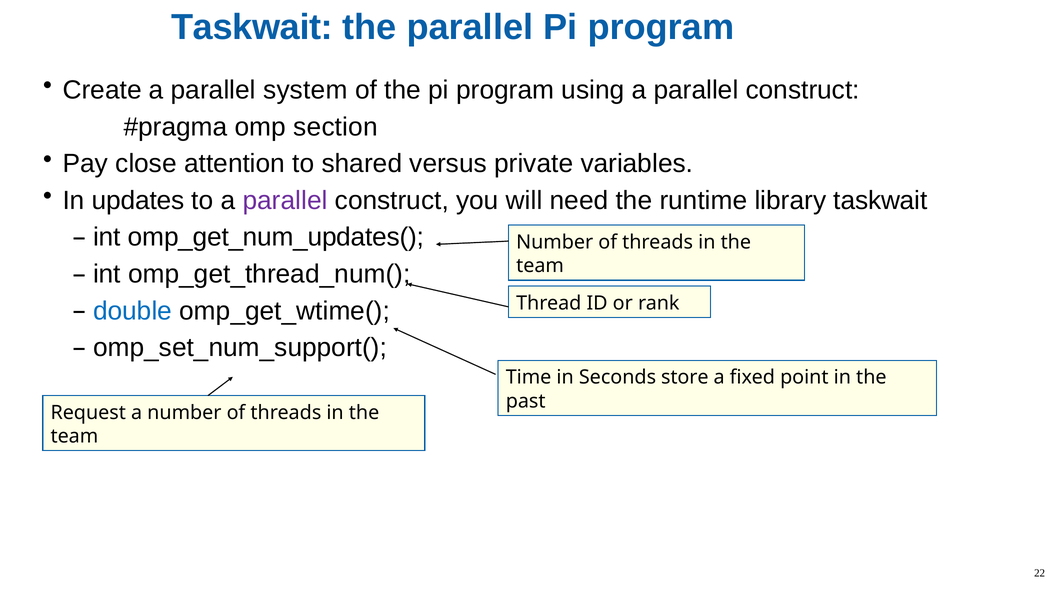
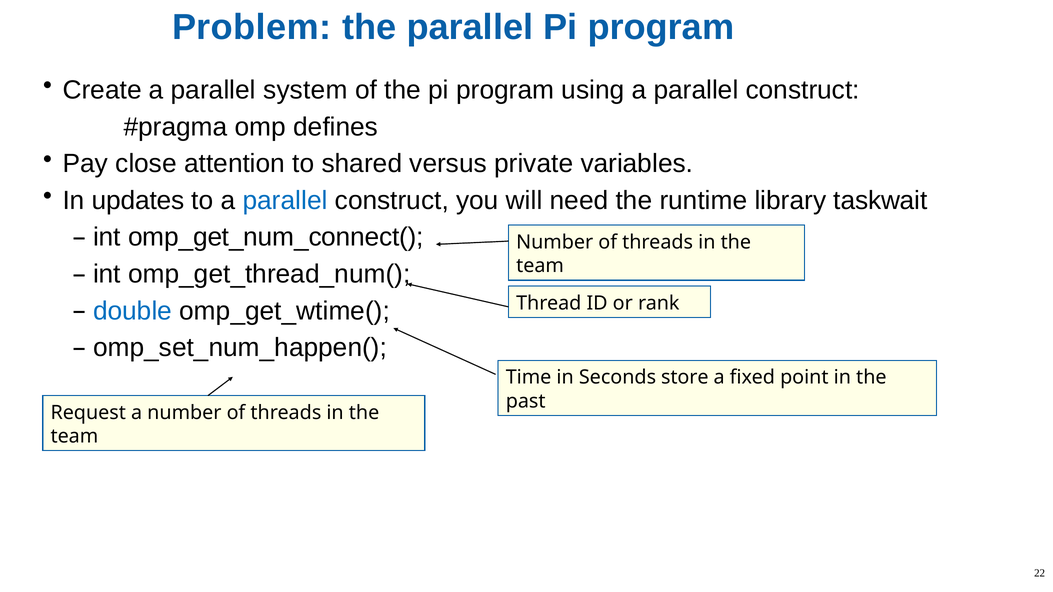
Taskwait: Taskwait -> Problem (252, 28)
section: section -> defines (336, 127)
parallel colour: purple -> blue (285, 201)
omp_get_num_updates(: omp_get_num_updates( -> omp_get_num_connect( (276, 237)
omp_set_num_support(: omp_set_num_support( -> omp_set_num_happen( (240, 348)
